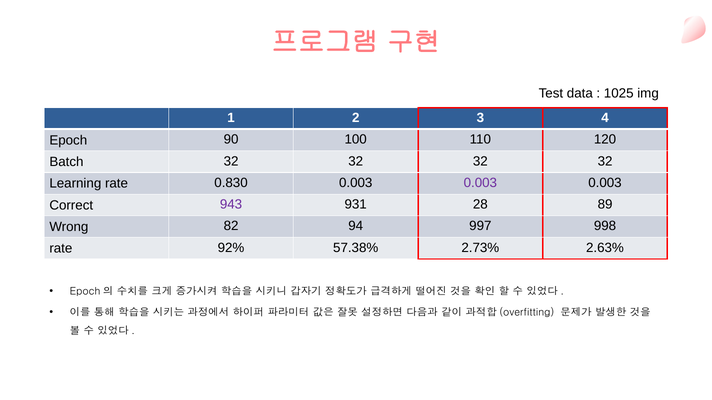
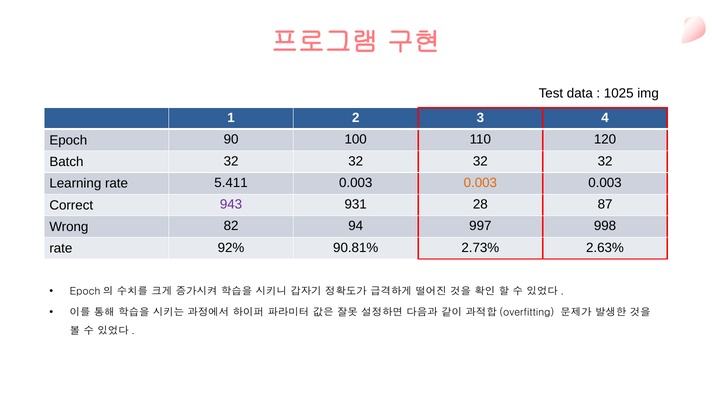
0.830: 0.830 -> 5.411 (231, 183)
0.003 colour: purple -> orange (480, 183)
89: 89 -> 87 (605, 205)
57.38%: 57.38% -> 90.81% (356, 248)
